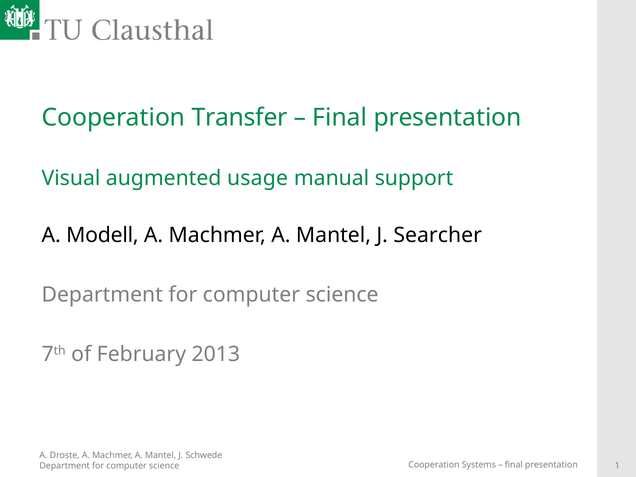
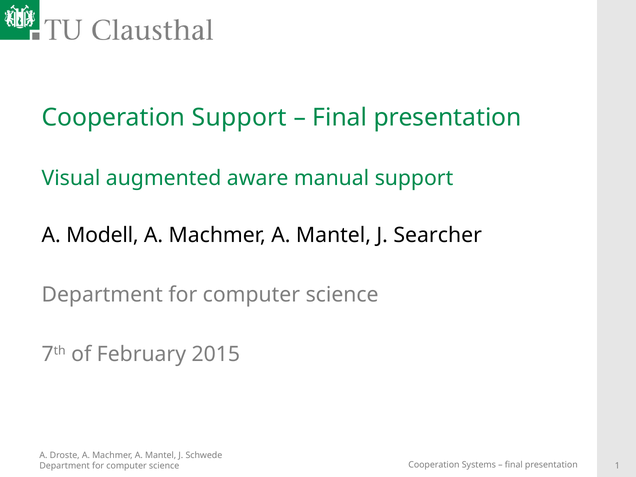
Cooperation Transfer: Transfer -> Support (239, 118)
usage: usage -> aware (258, 178)
2013: 2013 -> 2015 (216, 354)
